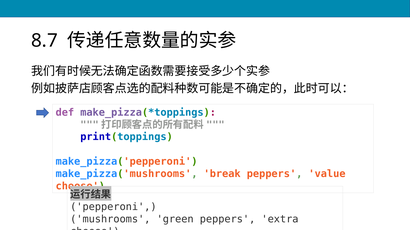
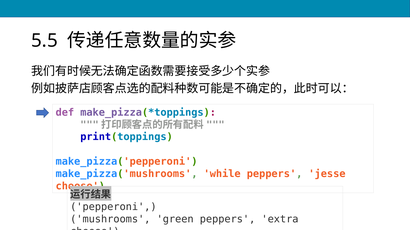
8.7: 8.7 -> 5.5 (45, 41)
break: break -> while (222, 174)
value: value -> jesse (327, 174)
